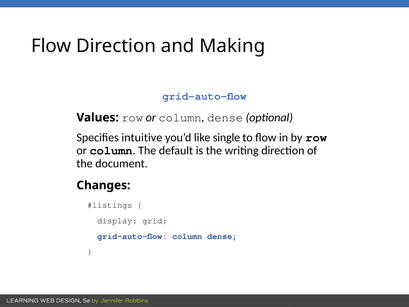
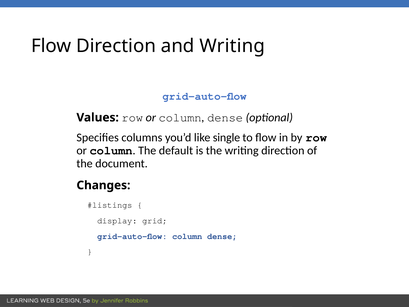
and Making: Making -> Writing (232, 46)
intuitive: intuitive -> columns (142, 138)
